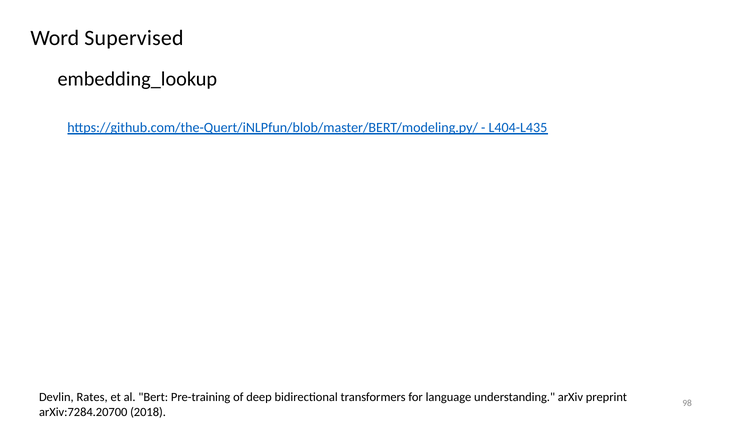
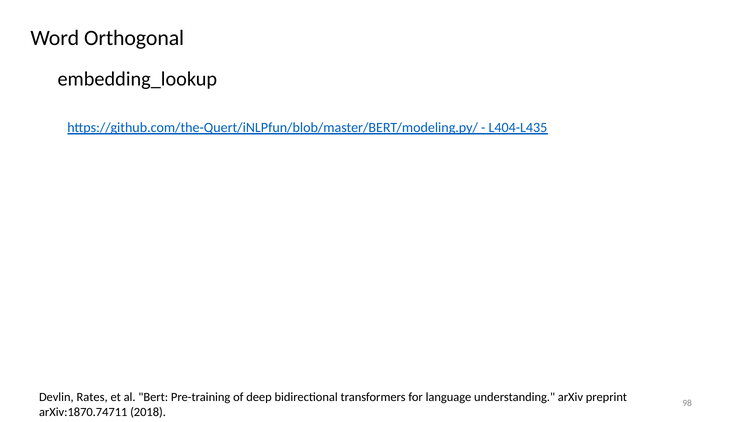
Supervised: Supervised -> Orthogonal (134, 38)
arXiv:7284.20700: arXiv:7284.20700 -> arXiv:1870.74711 (83, 411)
